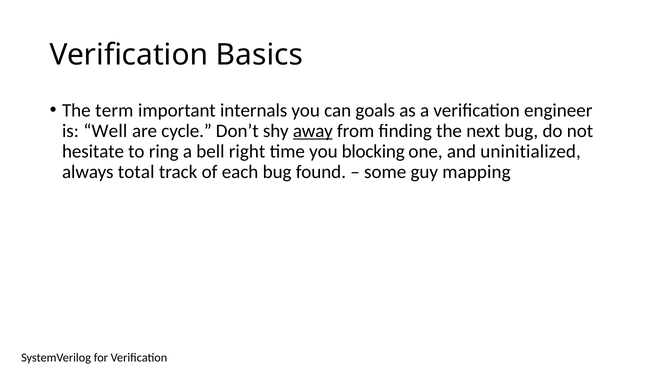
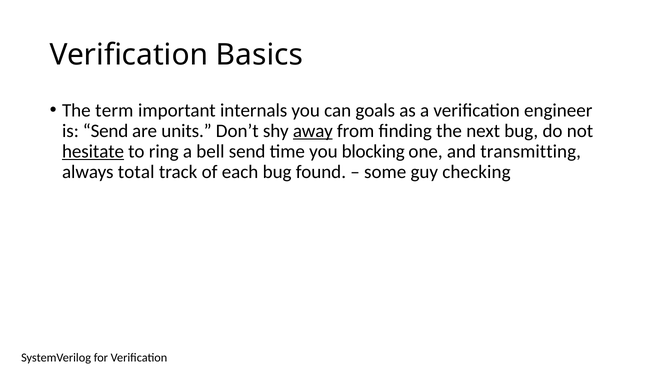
is Well: Well -> Send (106, 131)
cycle: cycle -> units (187, 131)
hesitate underline: none -> present (93, 152)
bell right: right -> send (247, 152)
uninitialized: uninitialized -> transmitting (531, 152)
mapping: mapping -> checking (476, 172)
